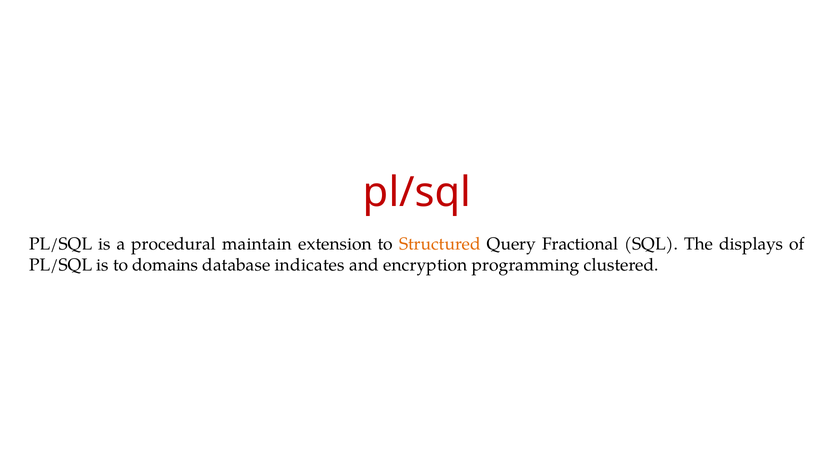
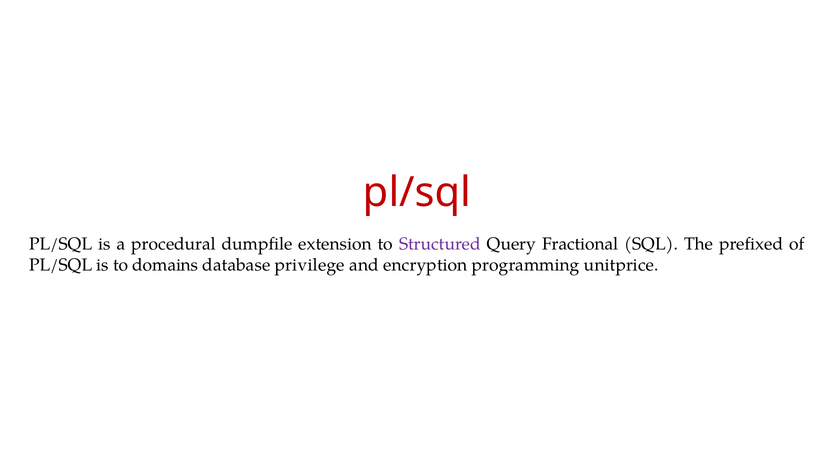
maintain: maintain -> dumpfile (257, 244)
Structured colour: orange -> purple (440, 244)
displays: displays -> prefixed (751, 244)
indicates: indicates -> privilege (310, 265)
clustered: clustered -> unitprice (621, 265)
